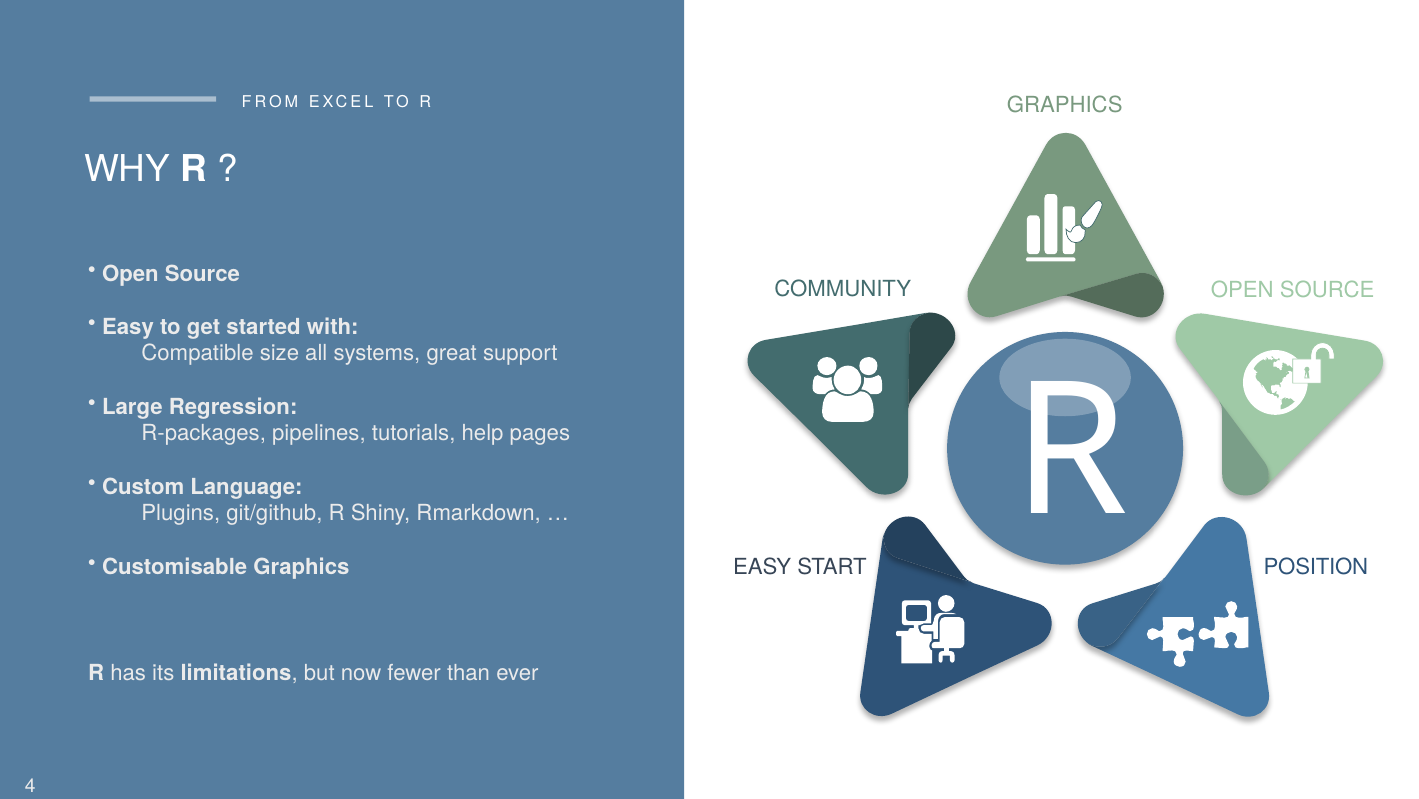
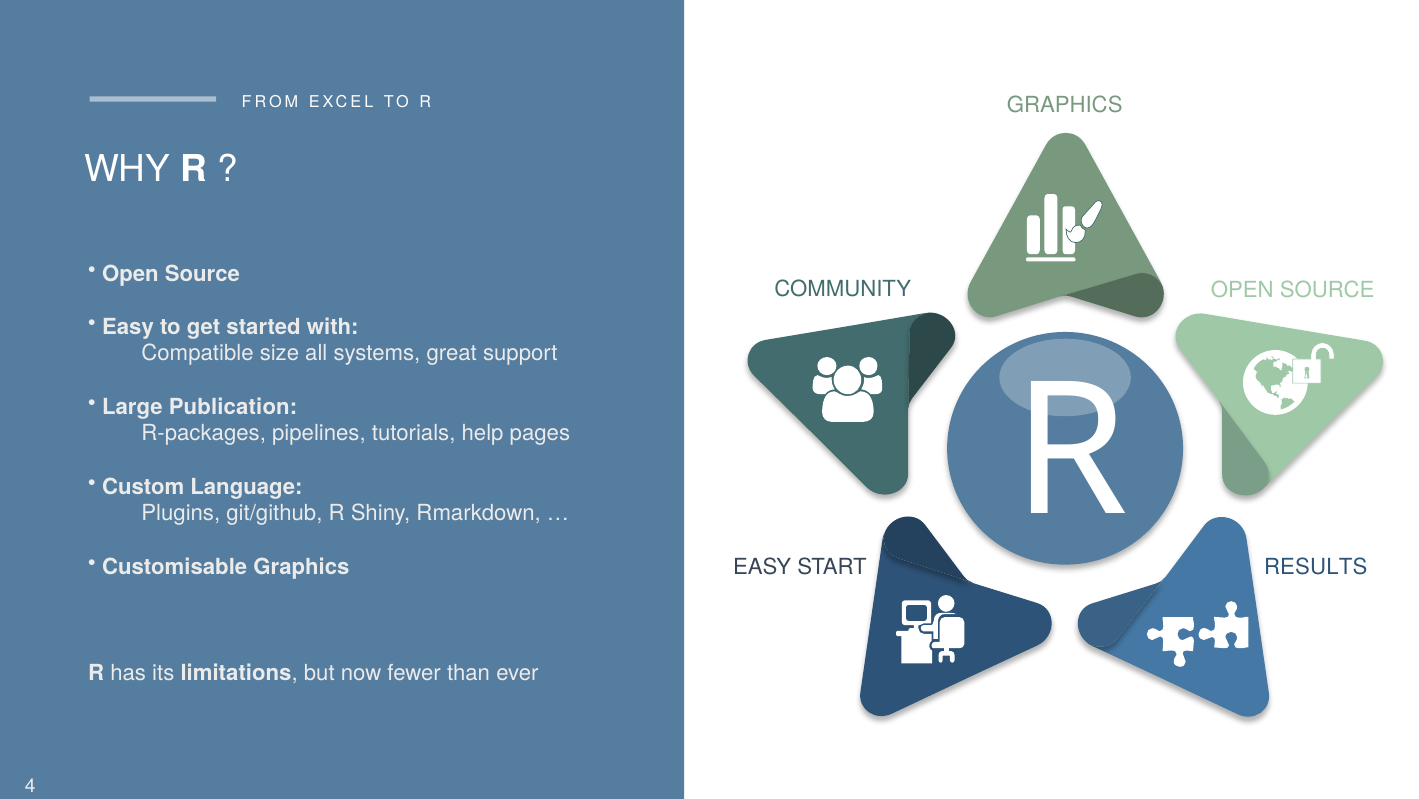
Regression: Regression -> Publication (233, 407)
POSITION: POSITION -> RESULTS (1316, 566)
